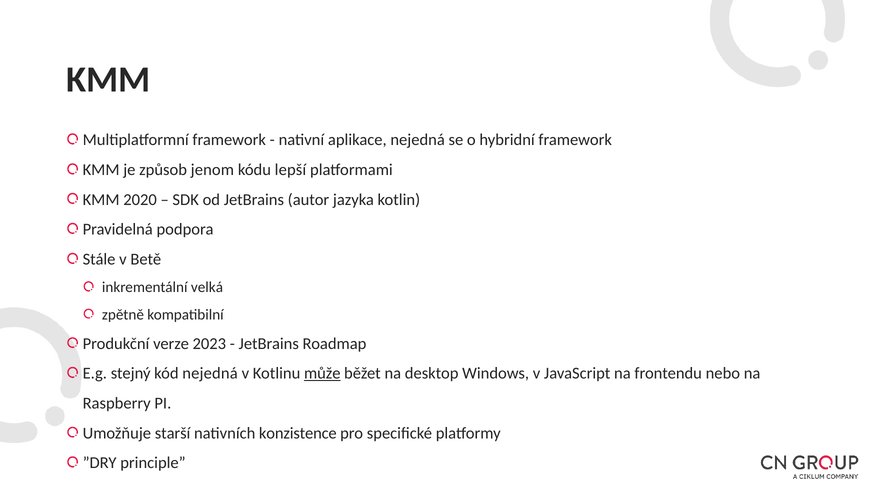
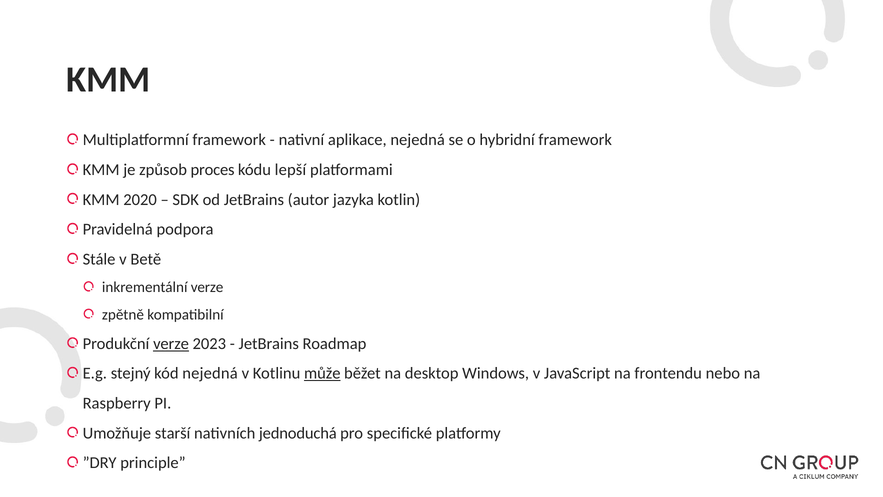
jenom: jenom -> proces (213, 170)
inkrementální velká: velká -> verze (207, 287)
verze underline: none -> present (171, 343)
konzistence: konzistence -> jednoduchá (298, 433)
